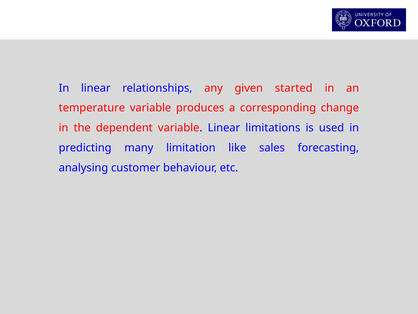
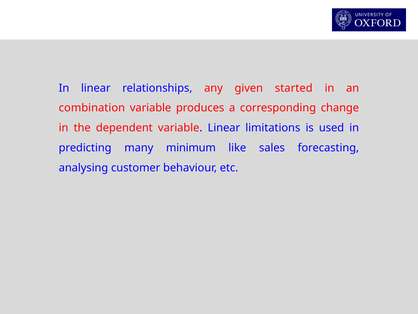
temperature: temperature -> combination (92, 108)
limitation: limitation -> minimum (191, 148)
